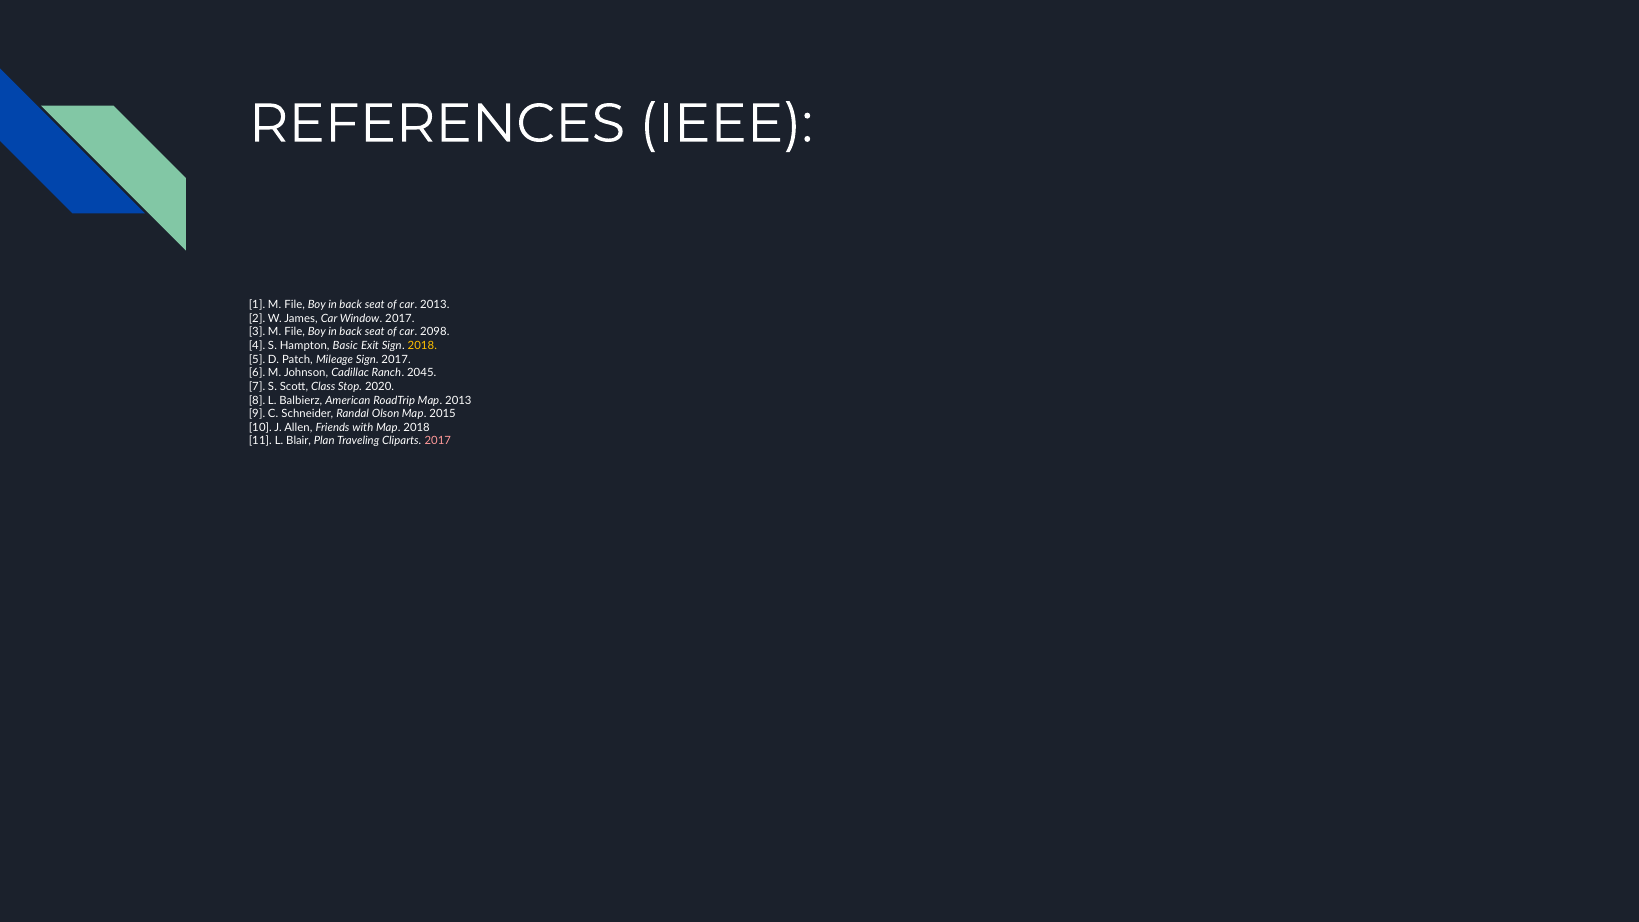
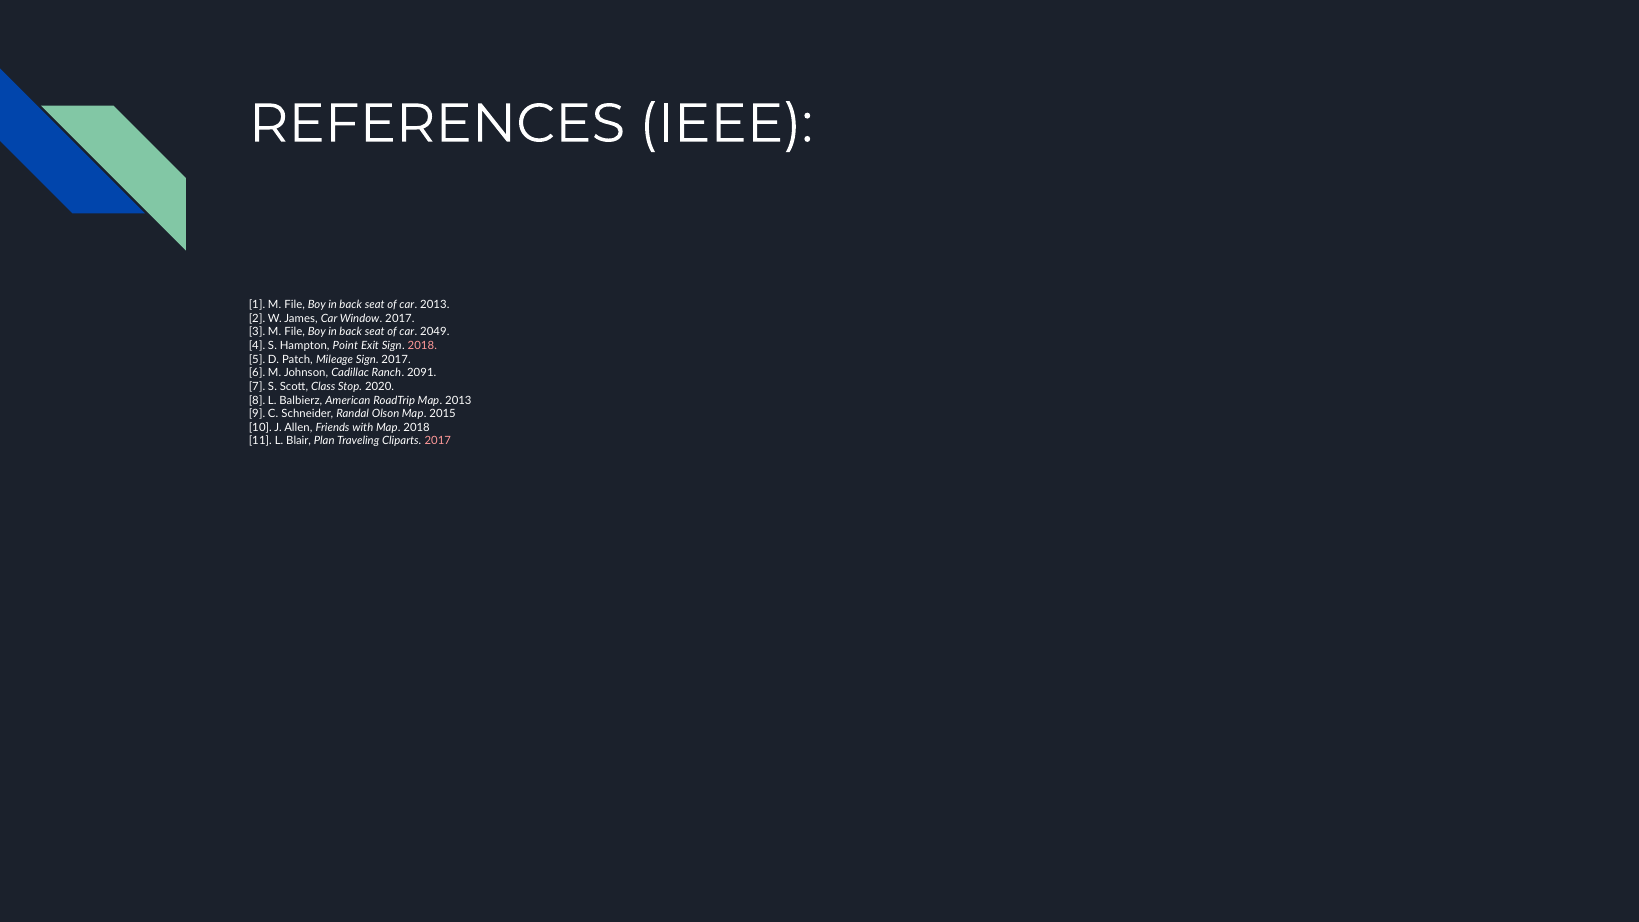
2098: 2098 -> 2049 (435, 332)
Basic: Basic -> Point (345, 346)
2018 colour: yellow -> pink (422, 346)
2045: 2045 -> 2091 (422, 373)
